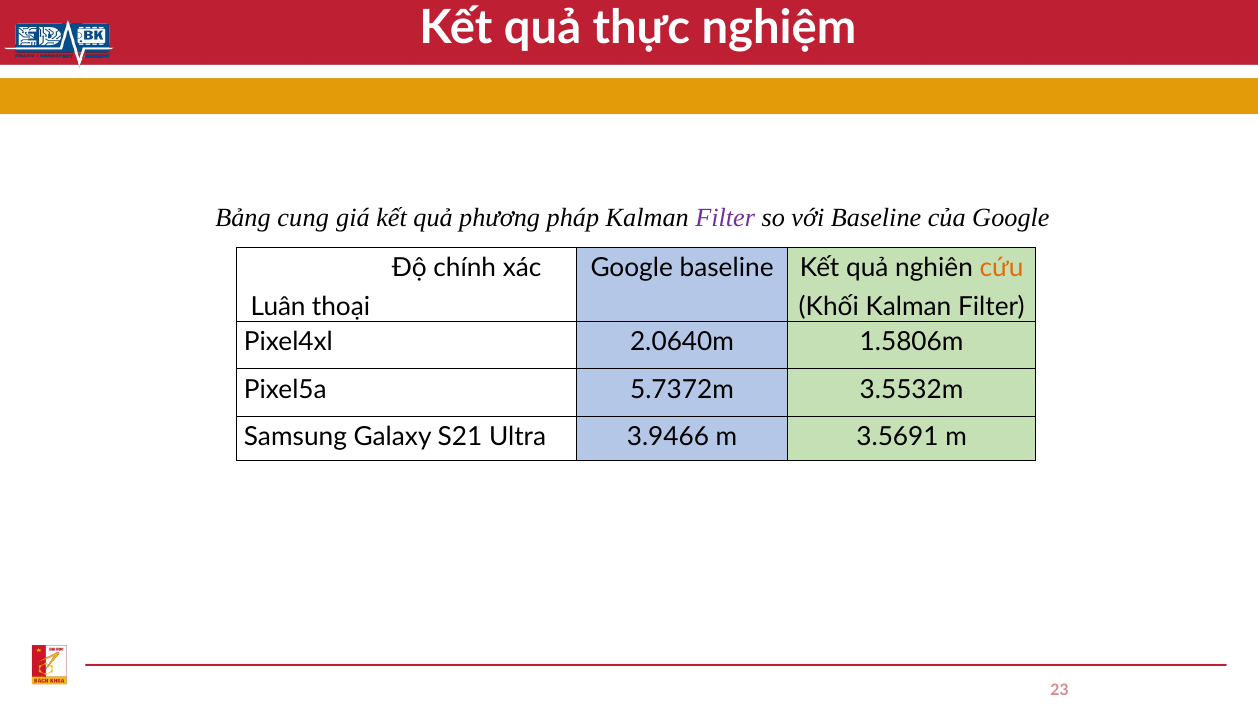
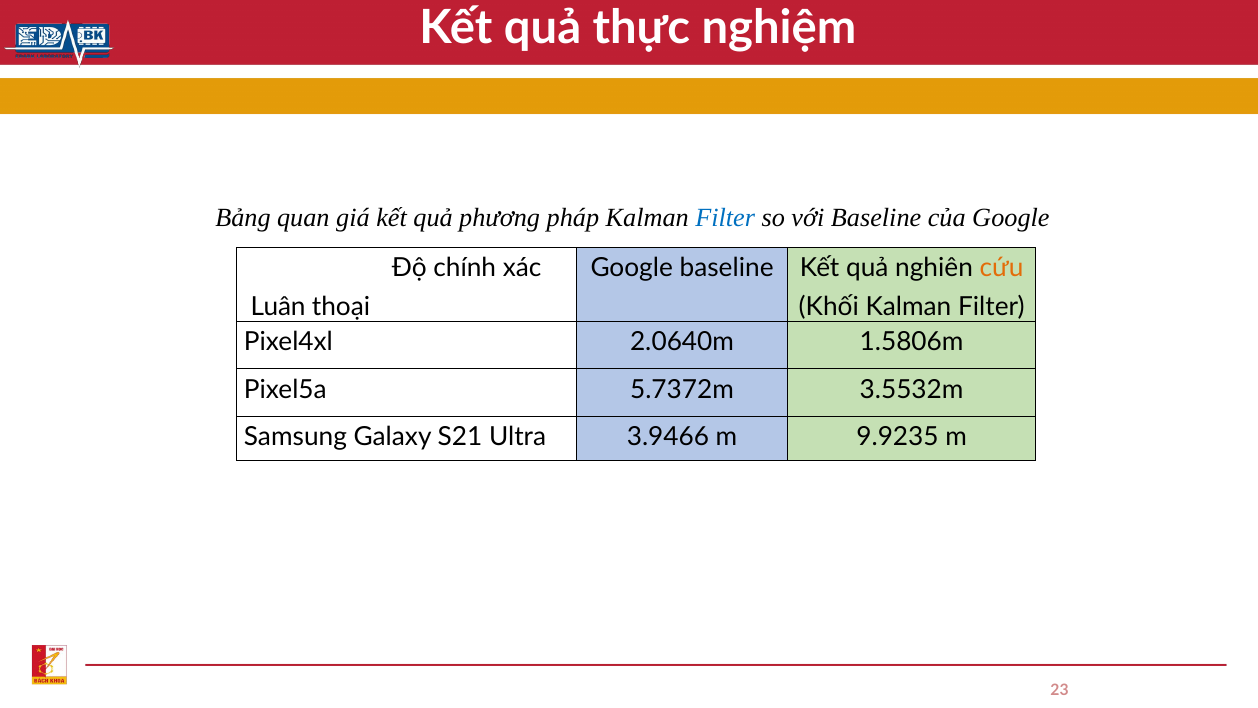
cung: cung -> quan (303, 218)
Filter colour: purple -> blue (725, 218)
3.5691: 3.5691 -> 9.9235 (897, 437)
